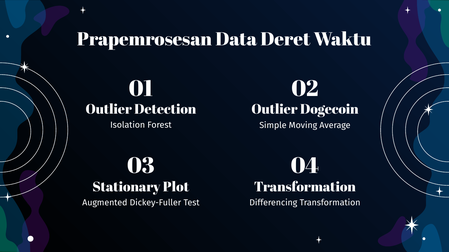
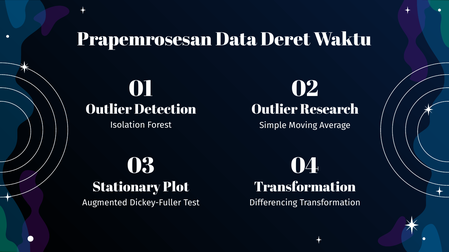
Dogecoin: Dogecoin -> Research (329, 110)
